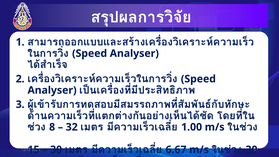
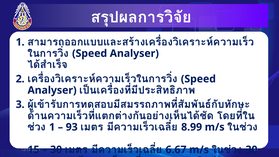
8: 8 -> 1 (52, 127)
32: 32 -> 93 (72, 127)
1.00: 1.00 -> 8.99 (192, 127)
